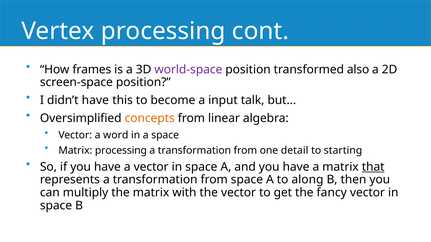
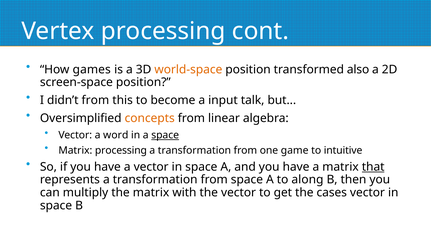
frames: frames -> games (92, 70)
world-space colour: purple -> orange (188, 70)
didn’t have: have -> from (95, 101)
space underline: none -> present (165, 135)
detail: detail -> game (295, 151)
starting: starting -> intuitive (343, 151)
fancy: fancy -> cases (332, 193)
